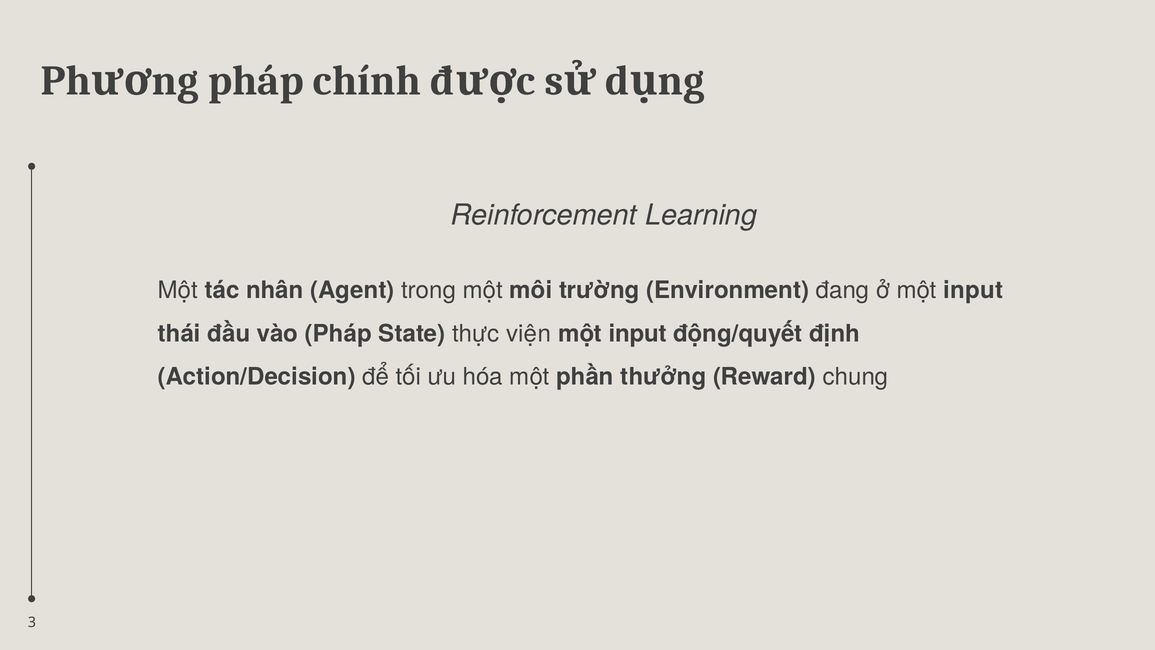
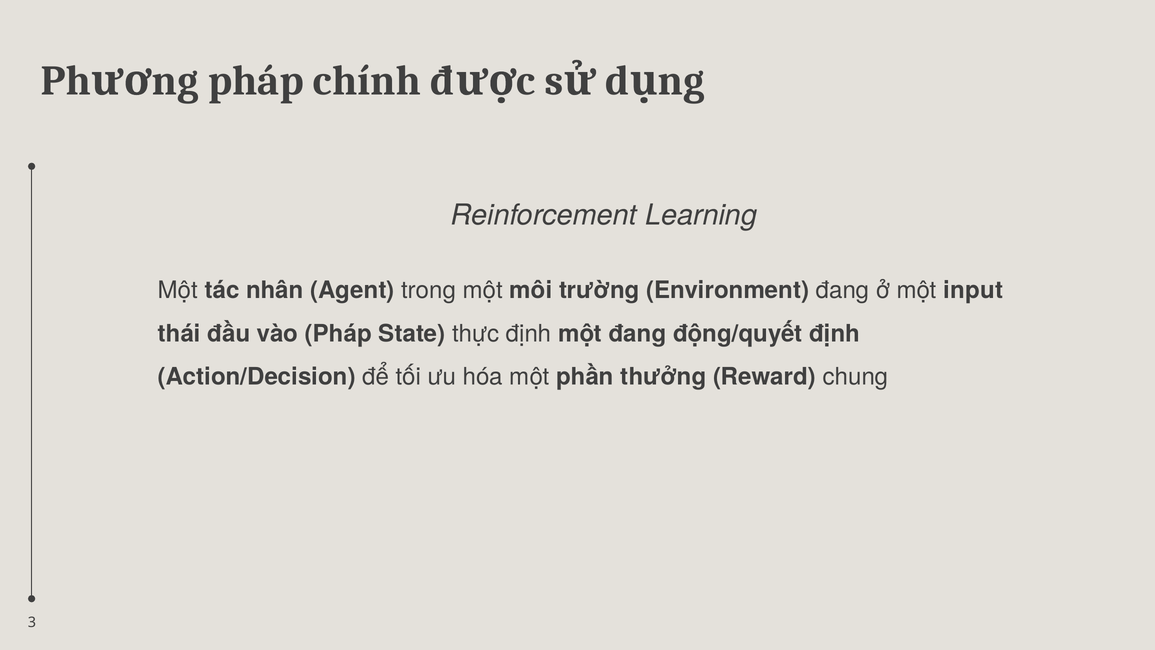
thực viện: viện -> định (529, 333)
input: input -> đang (637, 333)
